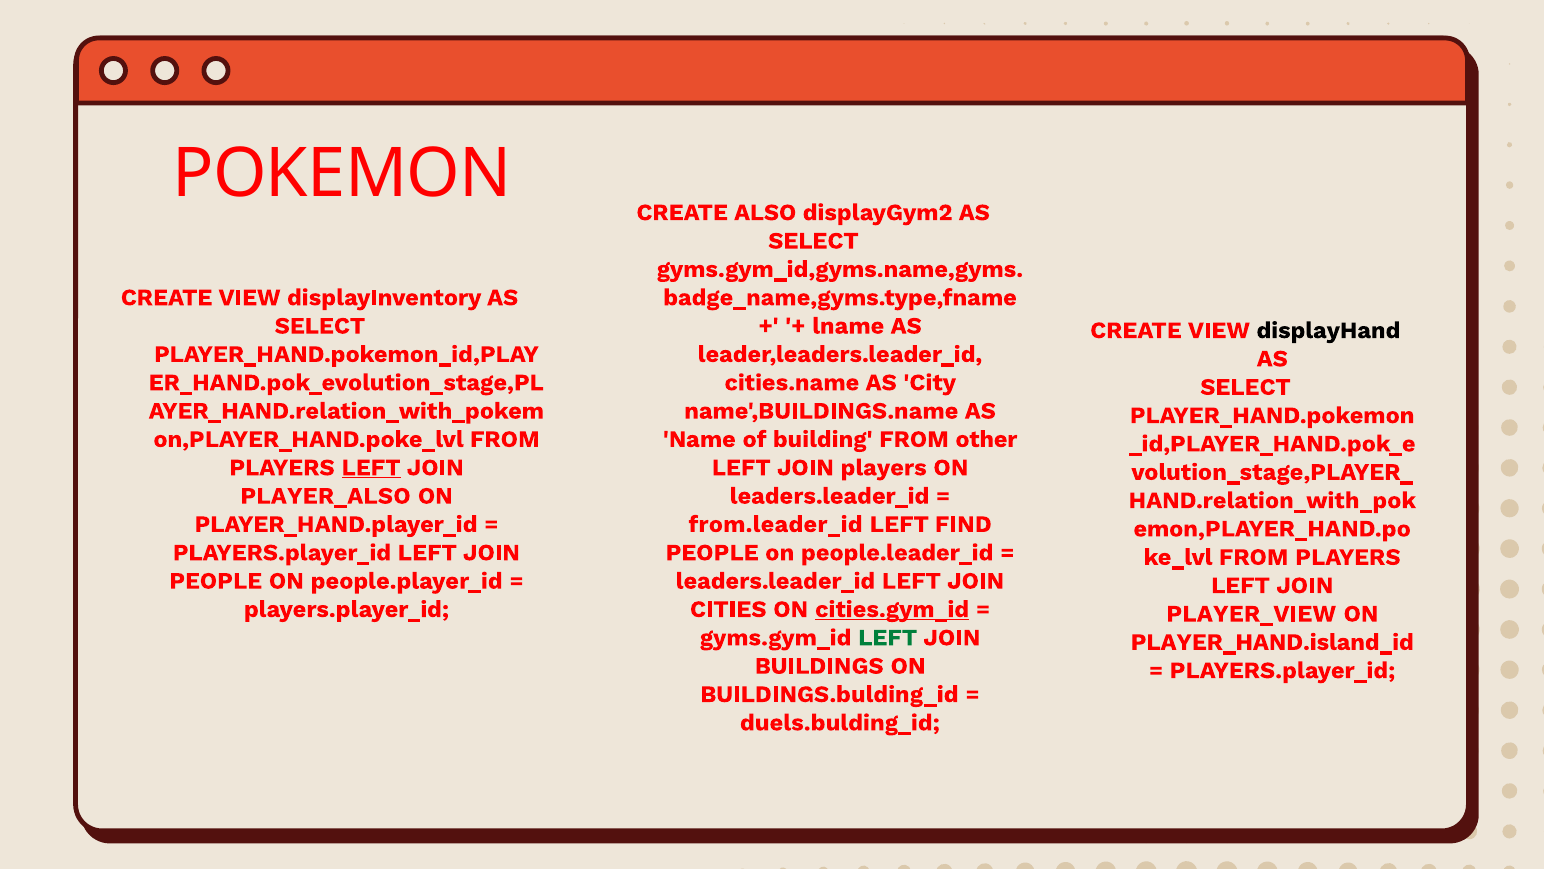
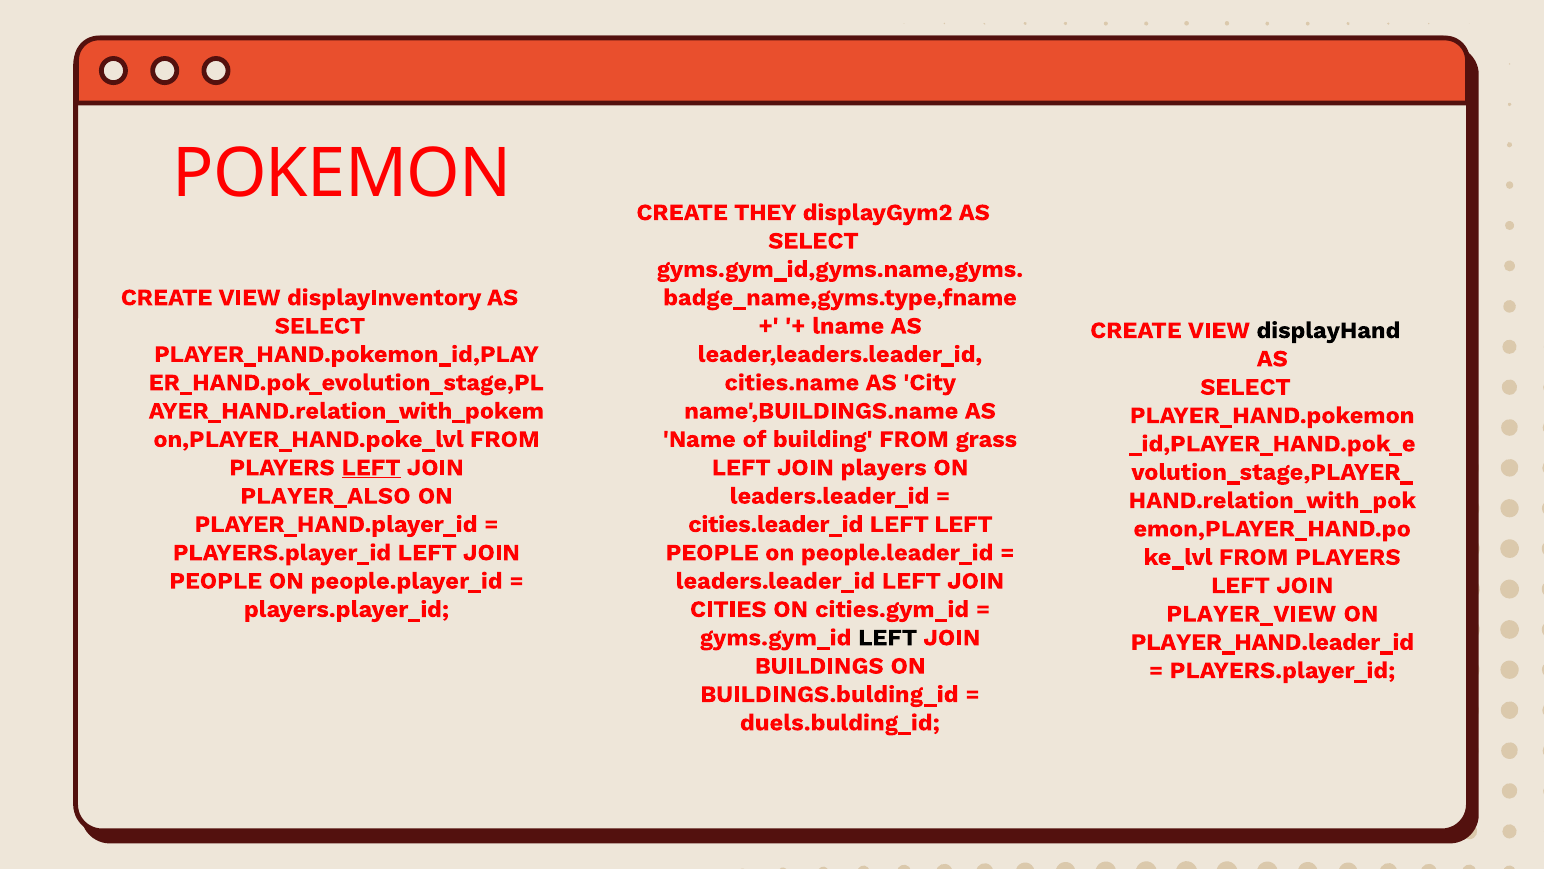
ALSO: ALSO -> THEY (765, 212)
other: other -> grass (986, 439)
from.leader_id: from.leader_id -> cities.leader_id (776, 524)
LEFT FIND: FIND -> LEFT (963, 524)
cities.gym_id underline: present -> none (892, 609)
LEFT colour: green -> black (888, 637)
PLAYER_HAND.island_id: PLAYER_HAND.island_id -> PLAYER_HAND.leader_id (1272, 642)
